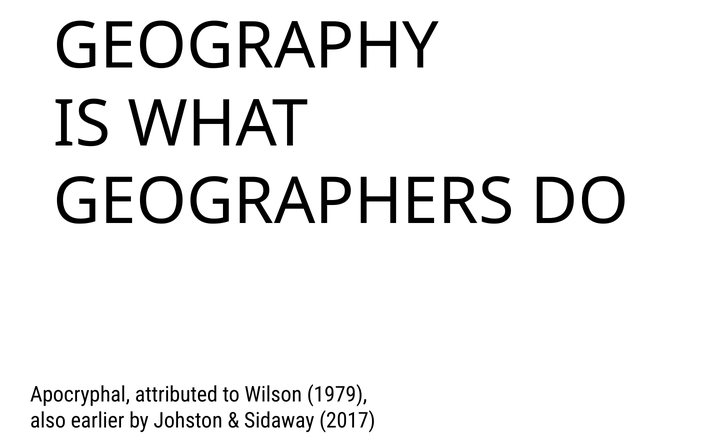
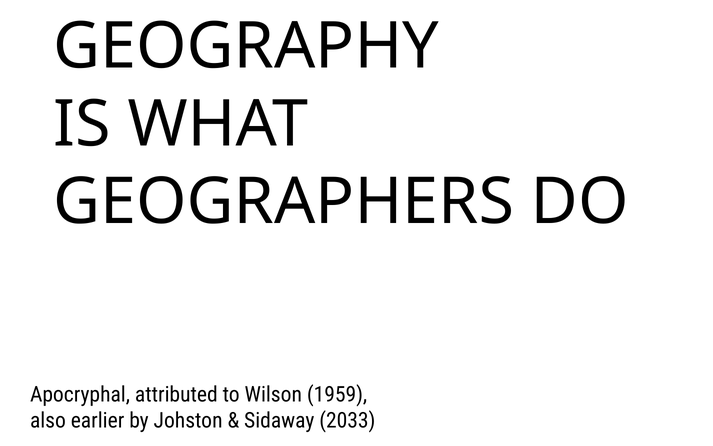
1979: 1979 -> 1959 (337, 394)
2017: 2017 -> 2033 (347, 420)
